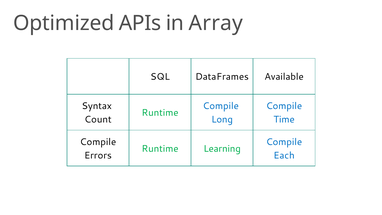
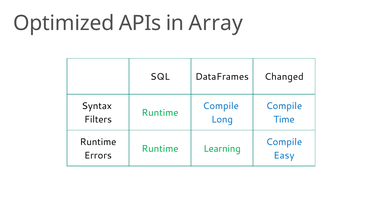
Available: Available -> Changed (284, 77)
Count: Count -> Filters (98, 119)
Compile: Compile -> Runtime (98, 142)
Each: Each -> Easy (284, 155)
